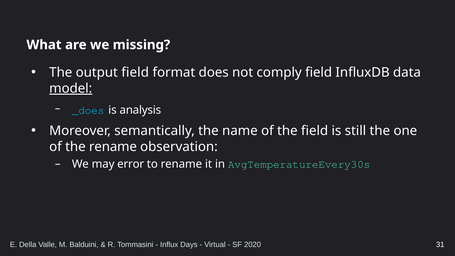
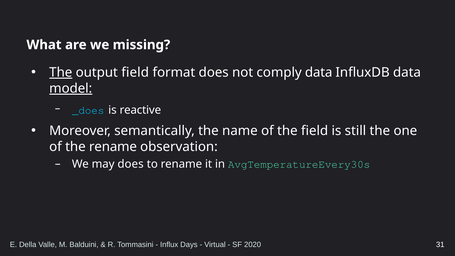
The underline: none -> present (61, 73)
comply field: field -> data (319, 73)
analysis: analysis -> reactive (140, 110)
may error: error -> does (131, 164)
